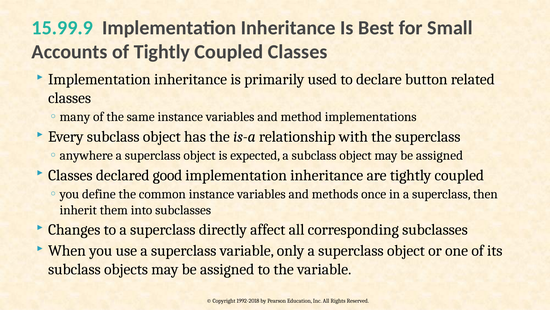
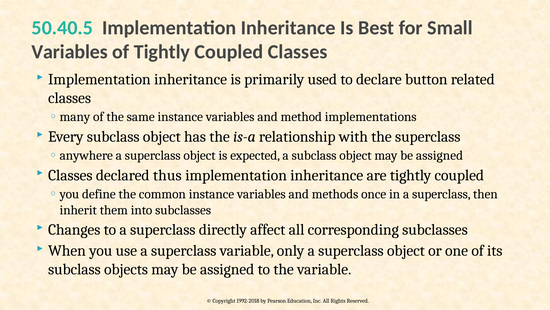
15.99.9: 15.99.9 -> 50.40.5 (62, 28)
Accounts: Accounts -> Variables (70, 52)
good: good -> thus (167, 175)
